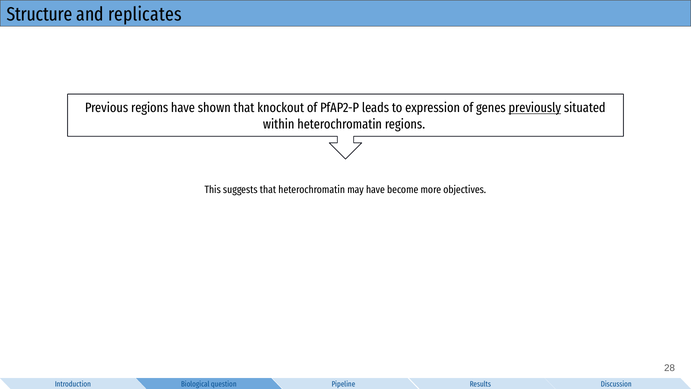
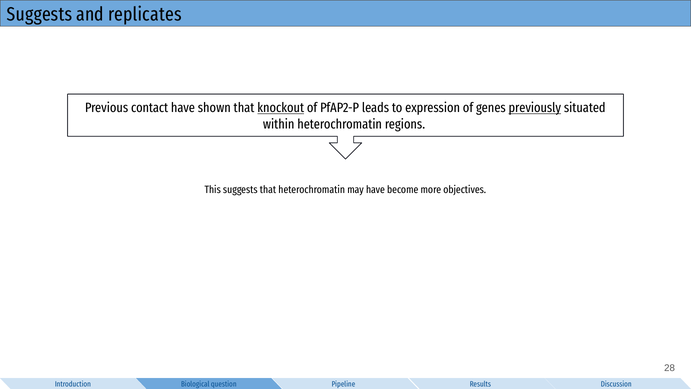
Structure: Structure -> Suggests (40, 14)
Previous regions: regions -> contact (150, 108)
knockout underline: none -> present (281, 108)
